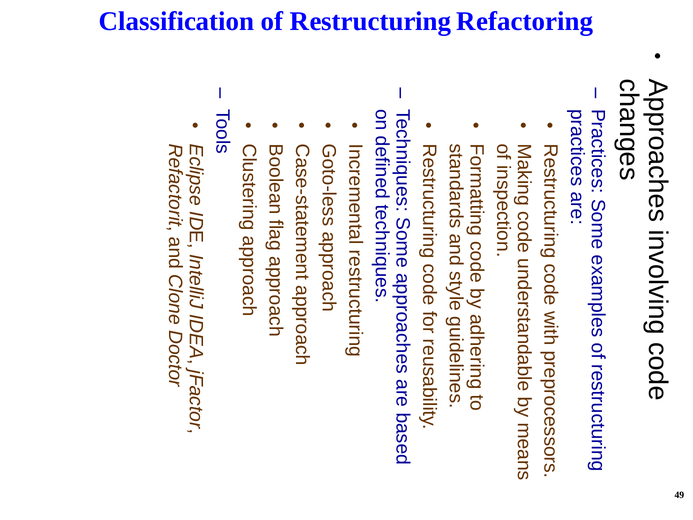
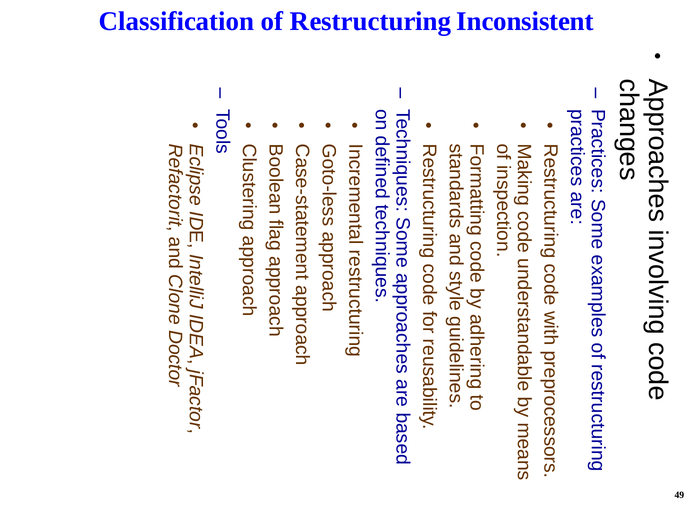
Refactoring: Refactoring -> Inconsistent (525, 21)
